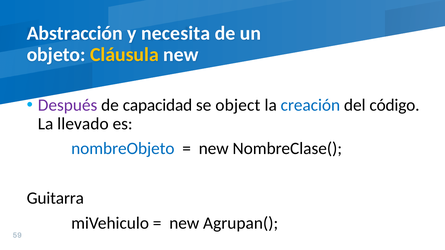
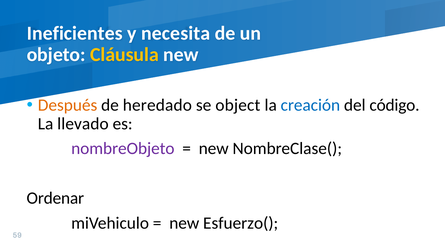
Abstracción: Abstracción -> Ineficientes (75, 33)
Después colour: purple -> orange (68, 105)
capacidad: capacidad -> heredado (157, 105)
nombreObjeto colour: blue -> purple (123, 149)
Guitarra: Guitarra -> Ordenar (55, 199)
Agrupan(: Agrupan( -> Esfuerzo( (241, 223)
